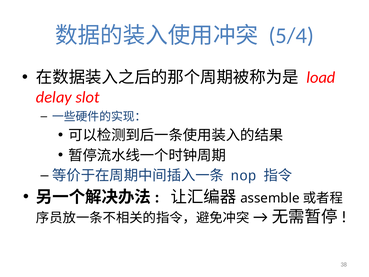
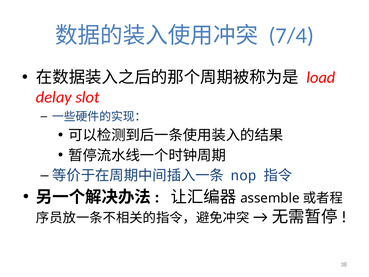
5/4: 5/4 -> 7/4 (291, 36)
